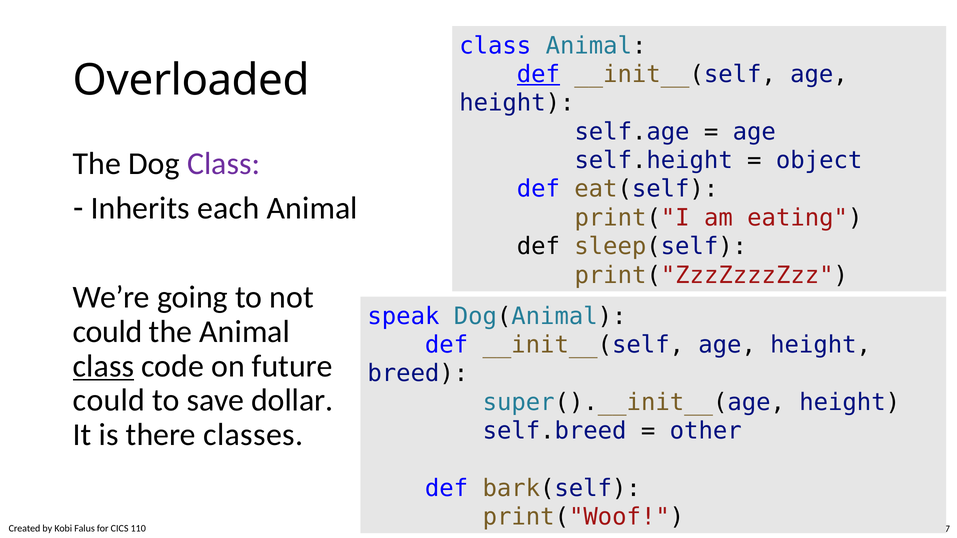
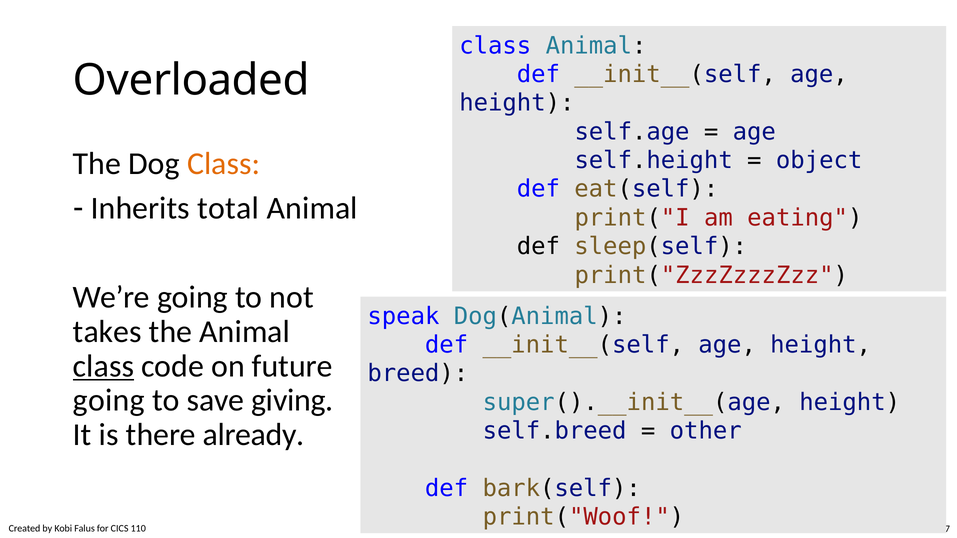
def underline: present -> none (538, 74)
Class colour: purple -> orange (224, 164)
each: each -> total (228, 208)
could: could -> takes (107, 332)
could: could -> going (109, 401)
dollar: dollar -> giving (292, 401)
classes: classes -> already (254, 435)
